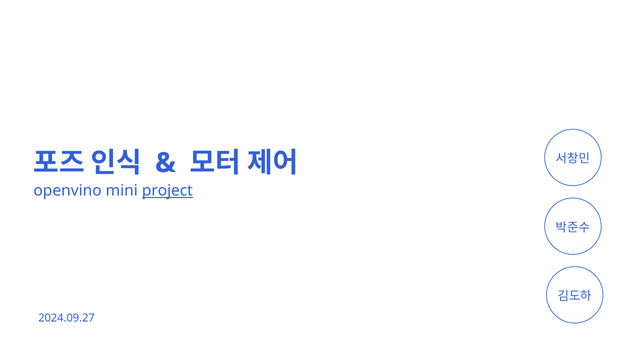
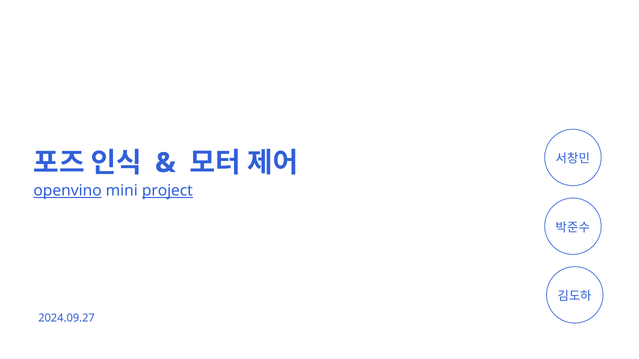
openvino underline: none -> present (68, 191)
